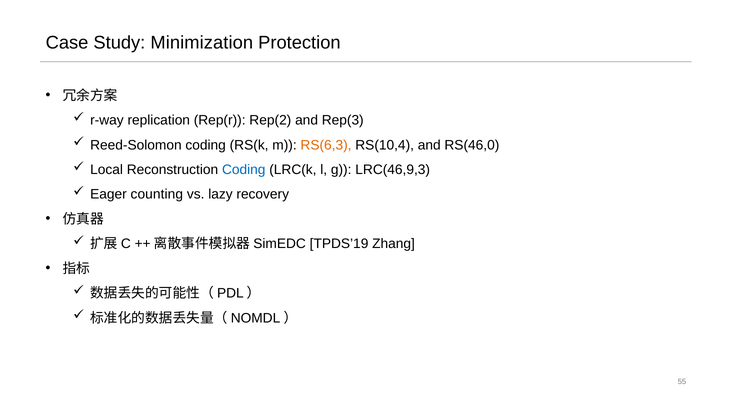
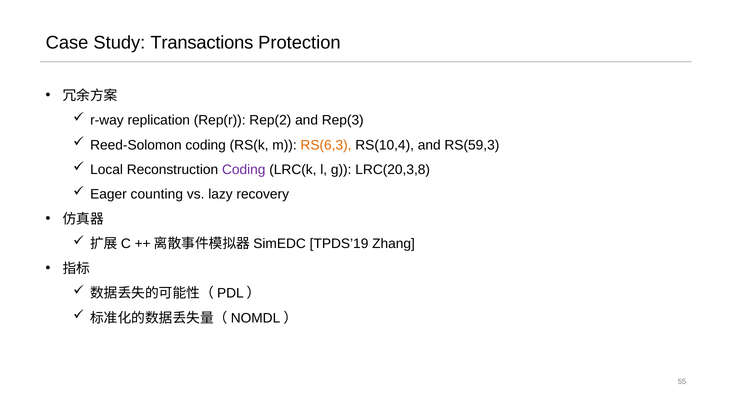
Minimization: Minimization -> Transactions (202, 43)
RS(46,0: RS(46,0 -> RS(59,3 (472, 145)
Coding colour: blue -> purple (244, 170)
LRC(46,9,3: LRC(46,9,3 -> LRC(20,3,8 (393, 170)
